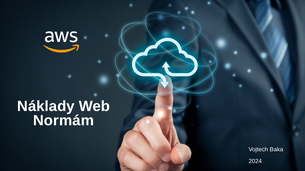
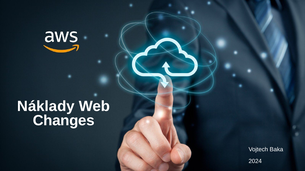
Normám: Normám -> Changes (64, 121)
